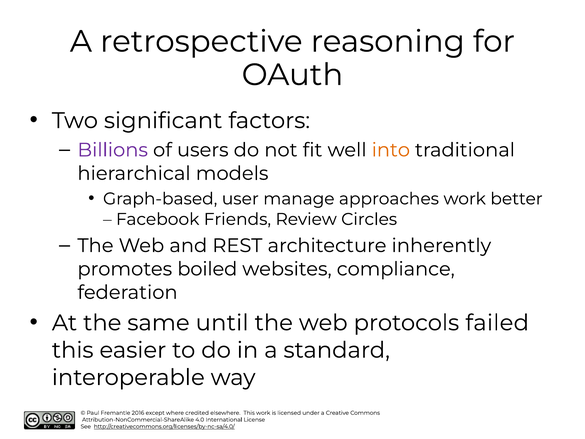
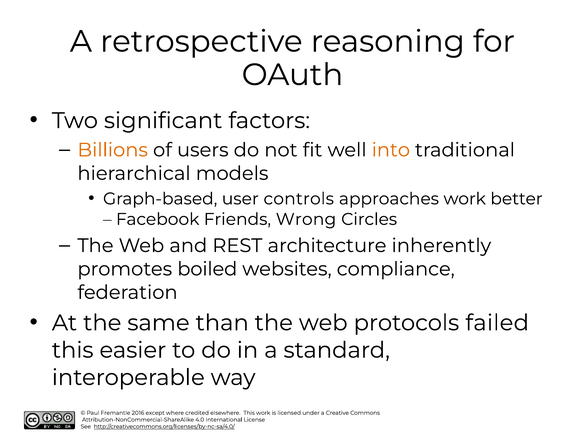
Billions colour: purple -> orange (113, 150)
manage: manage -> controls (299, 199)
Review: Review -> Wrong (306, 219)
until: until -> than (222, 323)
